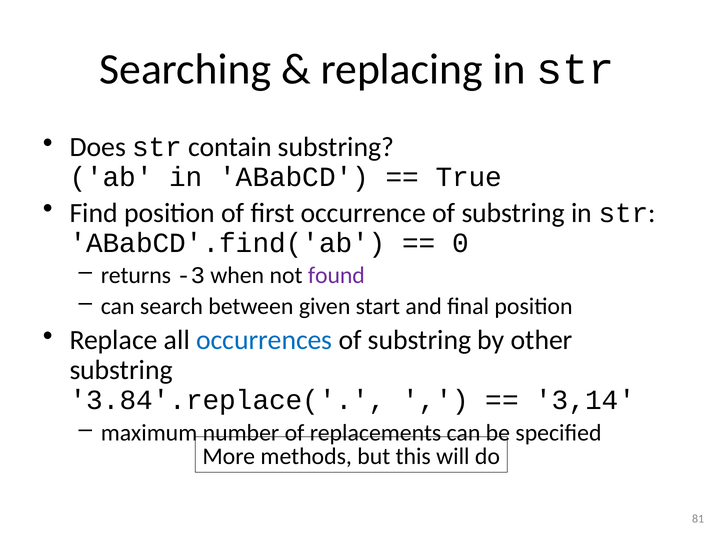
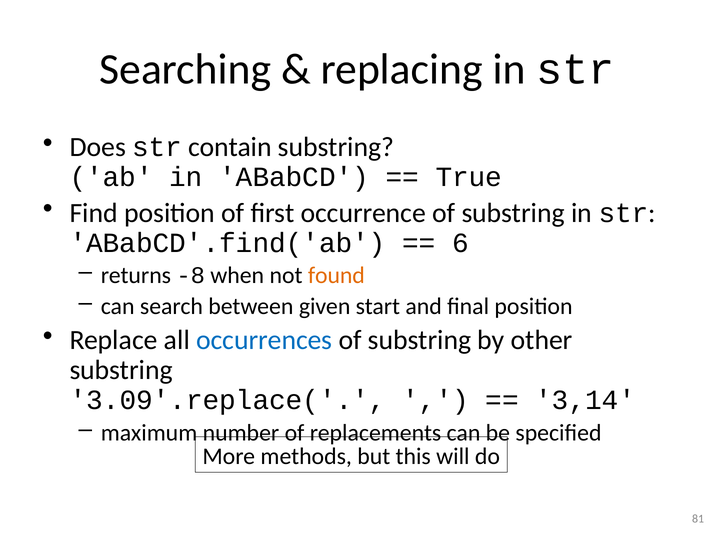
0: 0 -> 6 (460, 243)
-3: -3 -> -8 (191, 275)
found colour: purple -> orange (336, 275)
3.84'.replace(: 3.84'.replace( -> 3.09'.replace( (228, 400)
